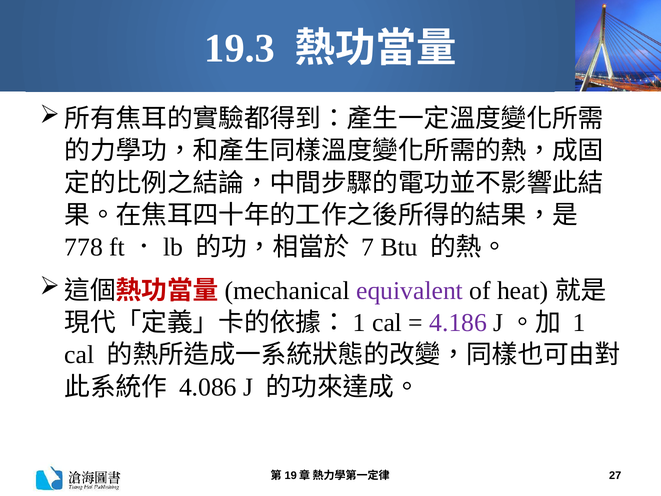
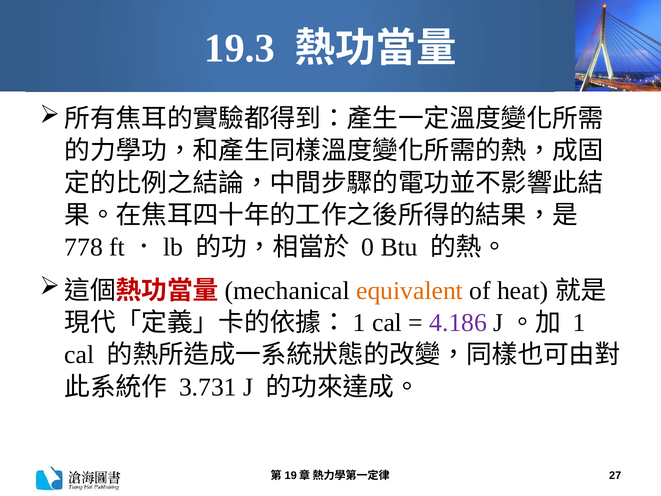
7: 7 -> 0 (368, 247)
equivalent colour: purple -> orange (410, 290)
4.086: 4.086 -> 3.731 (208, 387)
